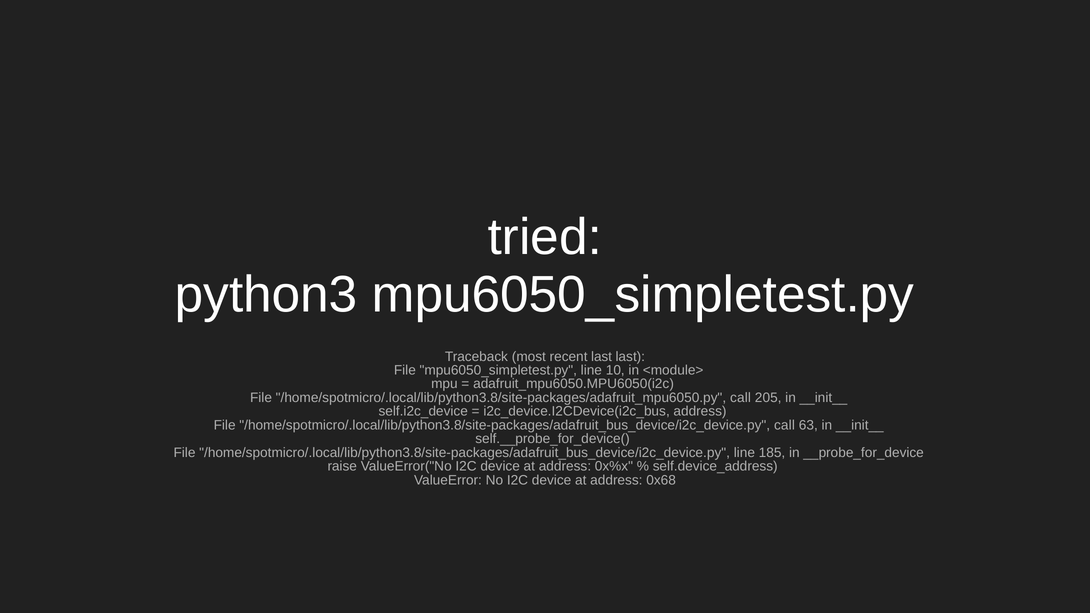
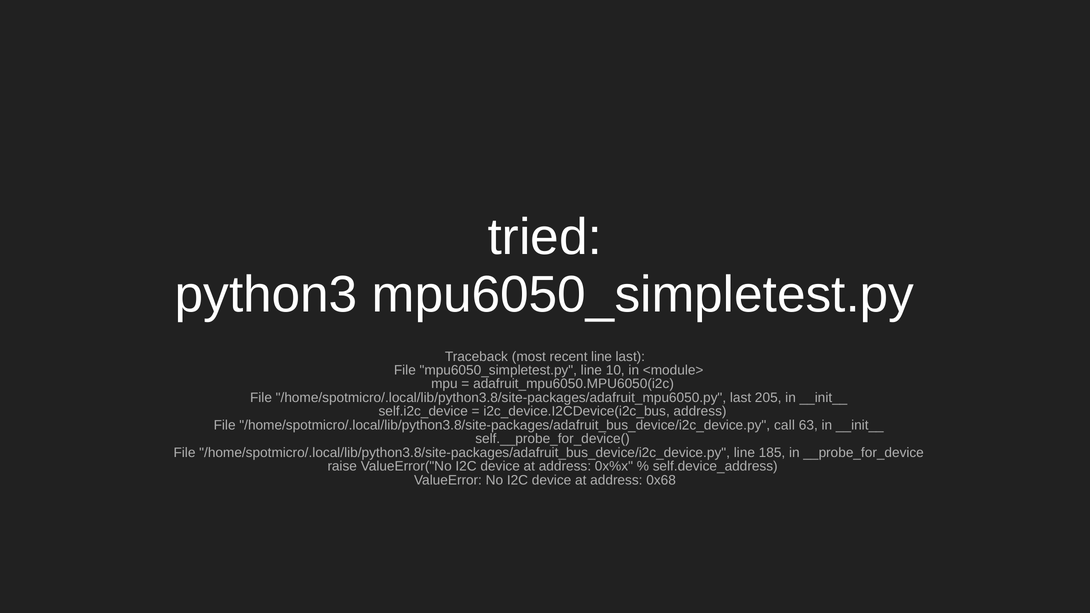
recent last: last -> line (602, 357)
/home/spotmicro/.local/lib/python3.8/site-packages/adafruit_mpu6050.py call: call -> last (741, 398)
